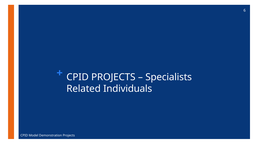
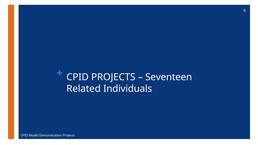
Specialists: Specialists -> Seventeen (169, 77)
